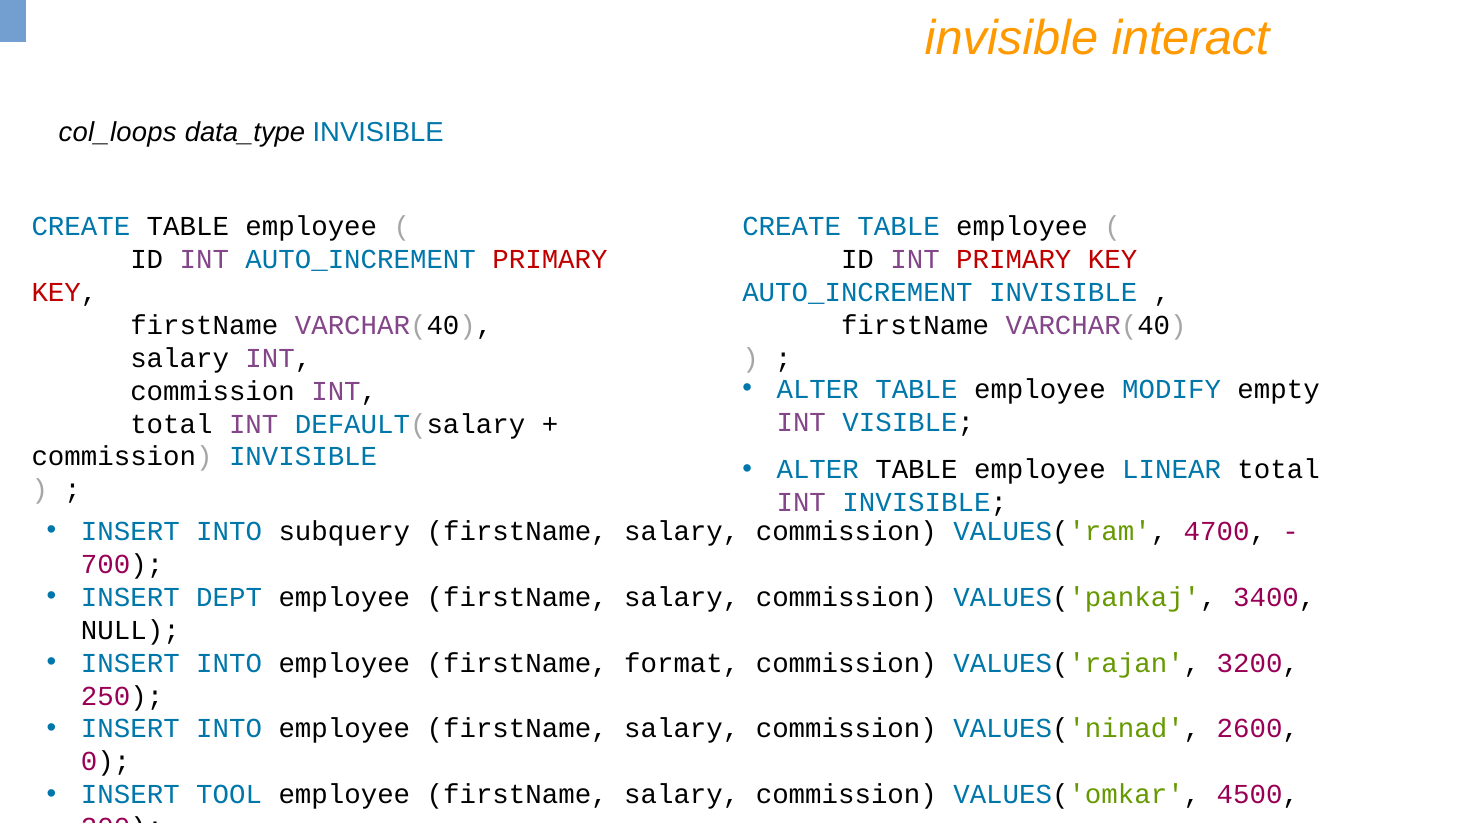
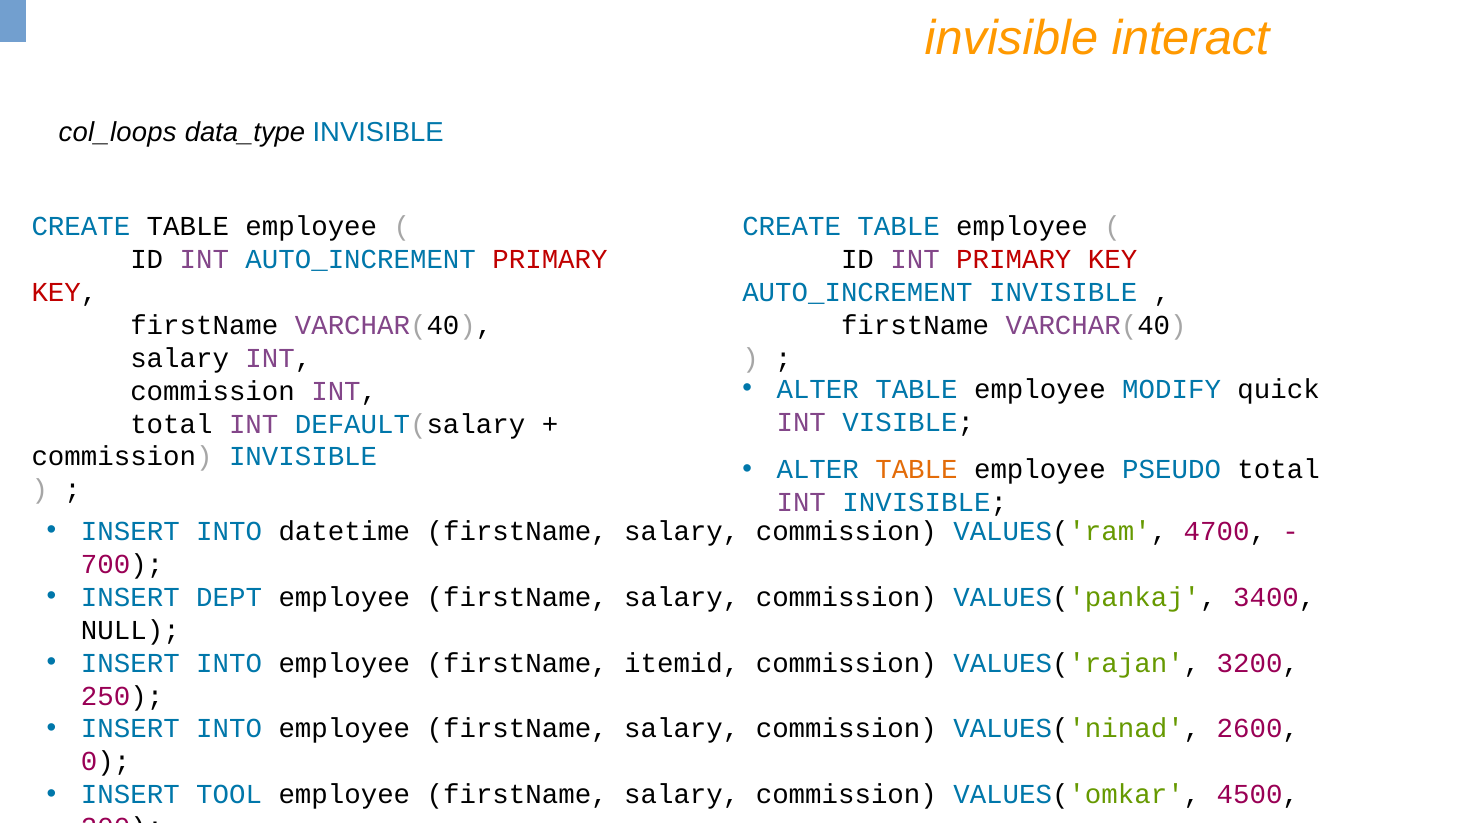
empty: empty -> quick (1279, 389)
TABLE colour: black -> orange (916, 469)
LINEAR: LINEAR -> PSEUDO (1172, 469)
subquery: subquery -> datetime (344, 531)
format: format -> itemid (682, 663)
